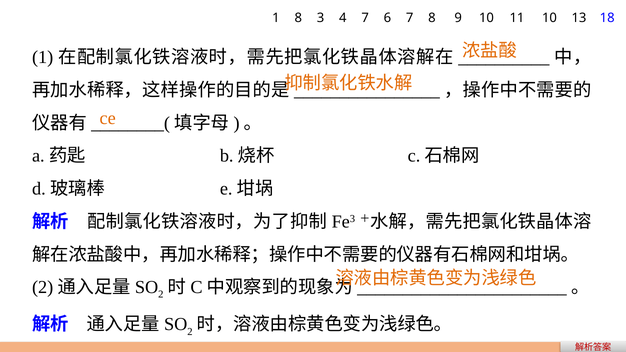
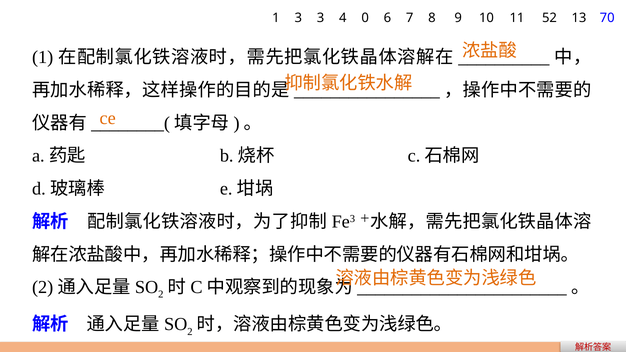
1 8: 8 -> 3 (298, 18)
4 7: 7 -> 0 (365, 18)
11 10: 10 -> 52 (549, 18)
18: 18 -> 70 (607, 18)
